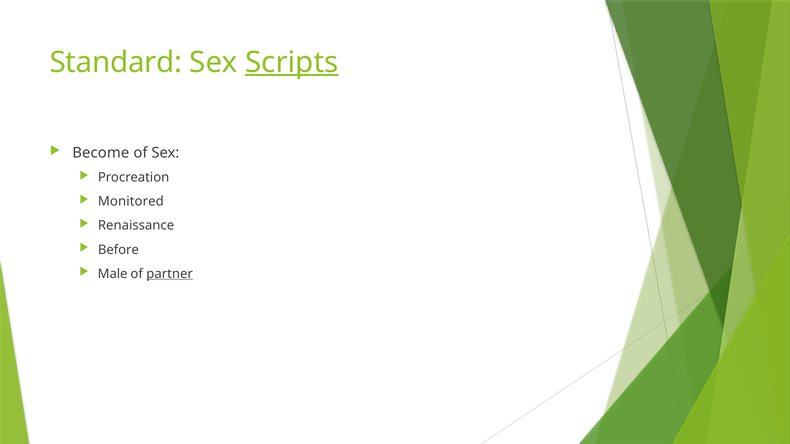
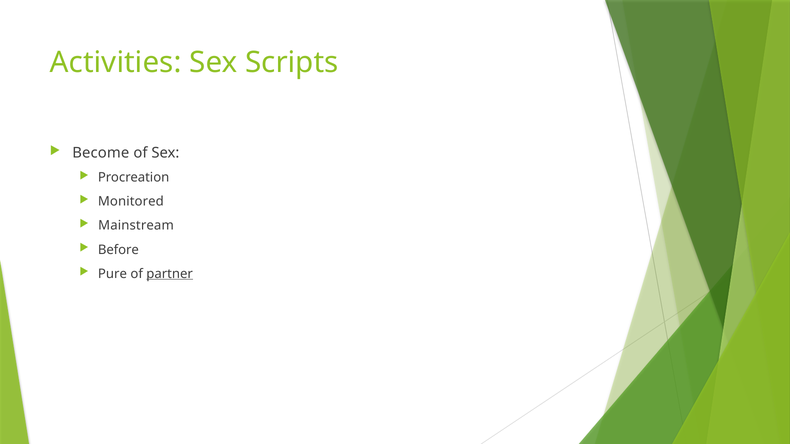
Standard: Standard -> Activities (116, 62)
Scripts underline: present -> none (292, 62)
Renaissance: Renaissance -> Mainstream (136, 226)
Male: Male -> Pure (112, 274)
